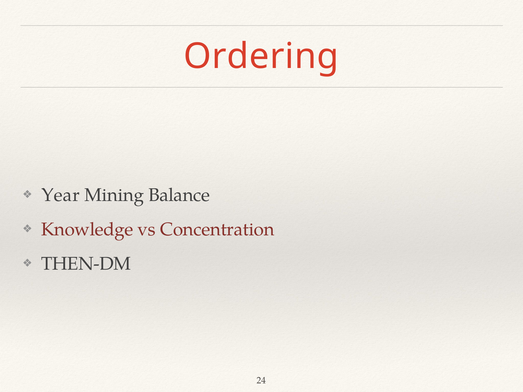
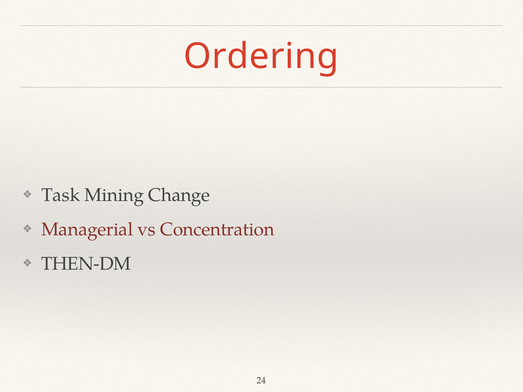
Year: Year -> Task (61, 195)
Balance: Balance -> Change (179, 195)
Knowledge: Knowledge -> Managerial (87, 230)
